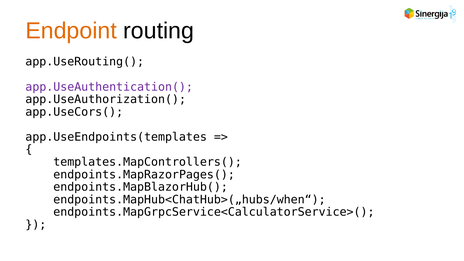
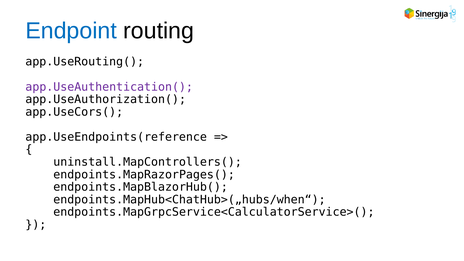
Endpoint colour: orange -> blue (71, 31)
app.UseEndpoints(templates: app.UseEndpoints(templates -> app.UseEndpoints(reference (116, 137)
templates.MapControllers(: templates.MapControllers( -> uninstall.MapControllers( (148, 162)
